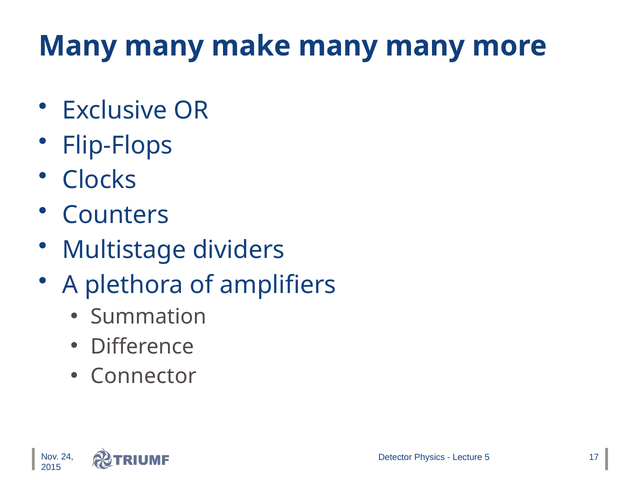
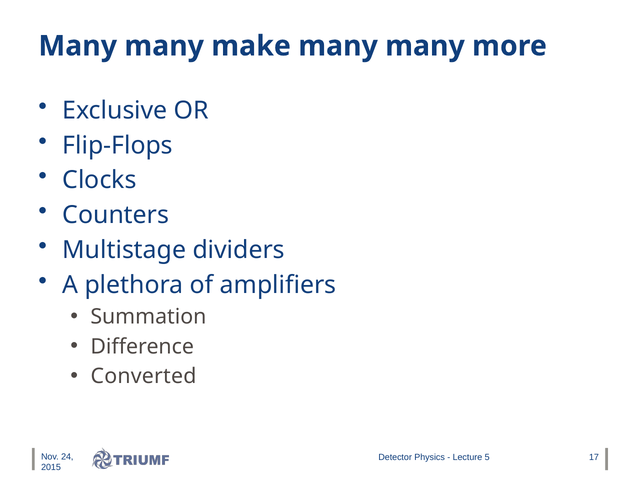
Connector: Connector -> Converted (143, 376)
